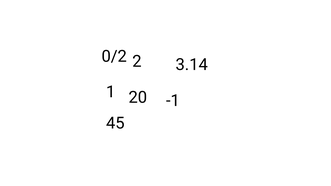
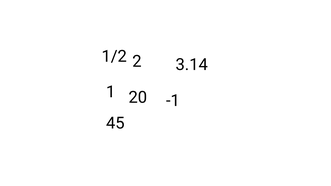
0/2: 0/2 -> 1/2 (114, 57)
